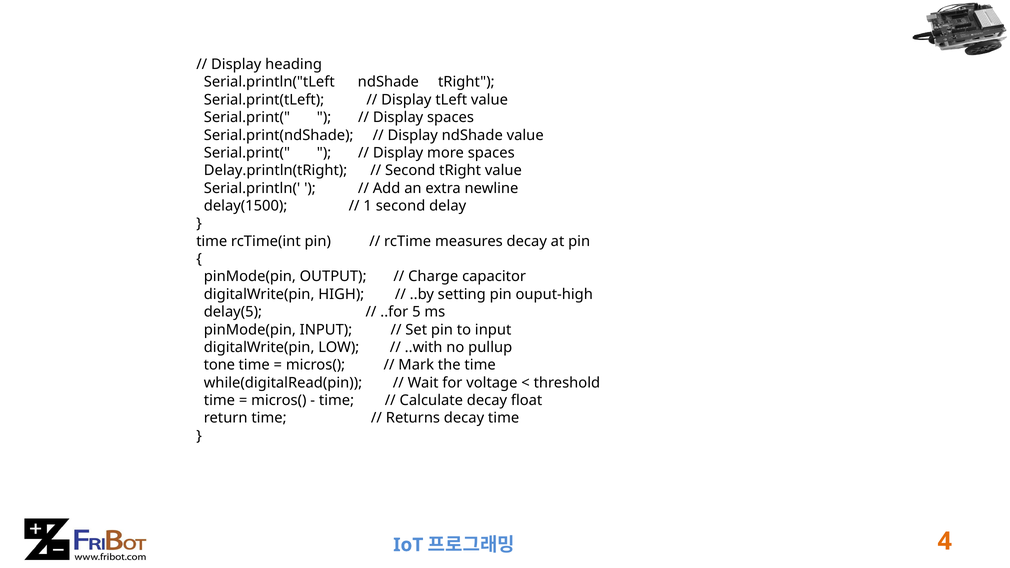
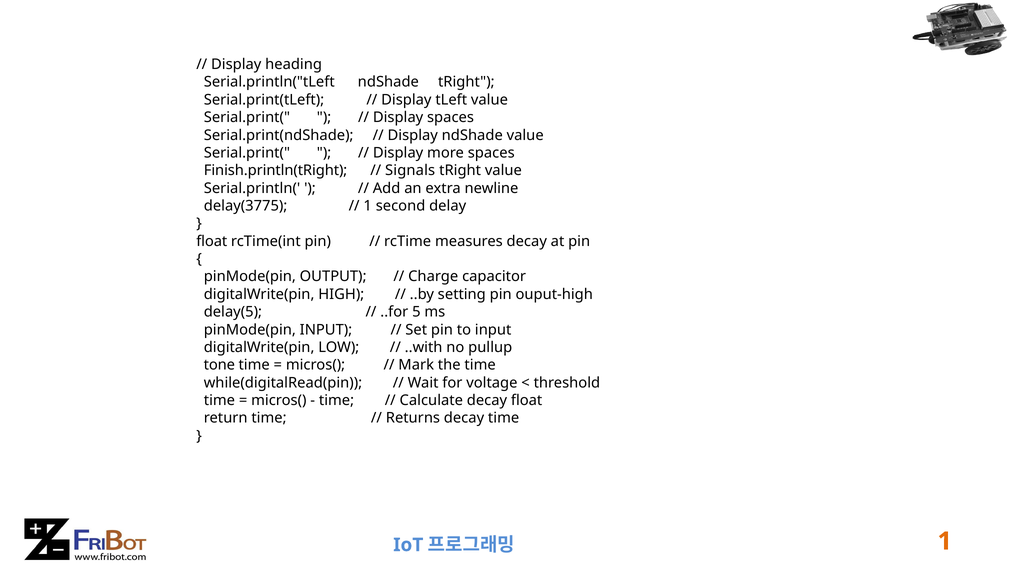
Delay.println(tRight: Delay.println(tRight -> Finish.println(tRight (276, 171)
Second: Second -> Signals (410, 171)
delay(1500: delay(1500 -> delay(3775 (246, 206)
time: time -> float (212, 241)
4: 4 -> 1 (945, 541)
